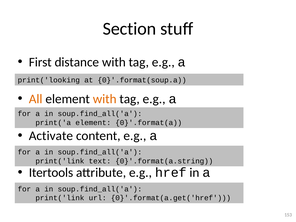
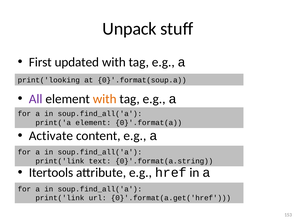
Section: Section -> Unpack (129, 29)
distance: distance -> updated (77, 62)
All colour: orange -> purple (36, 99)
